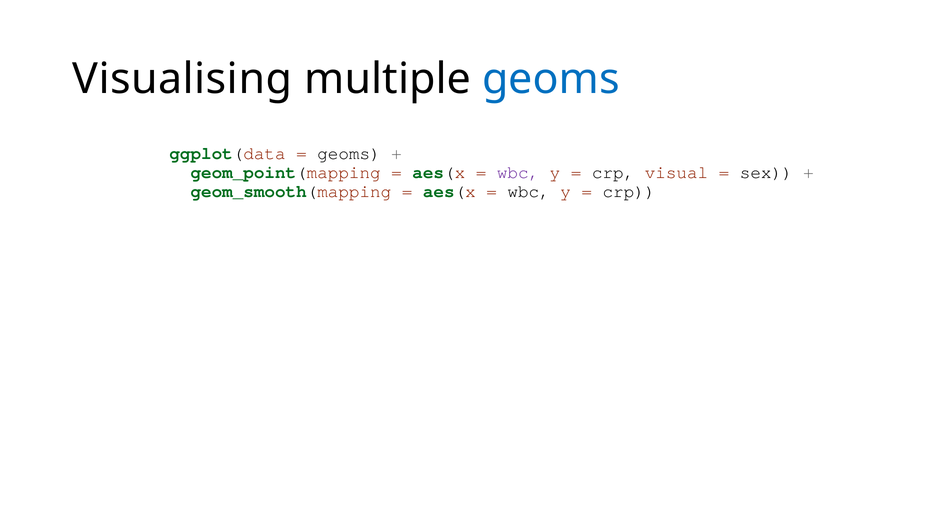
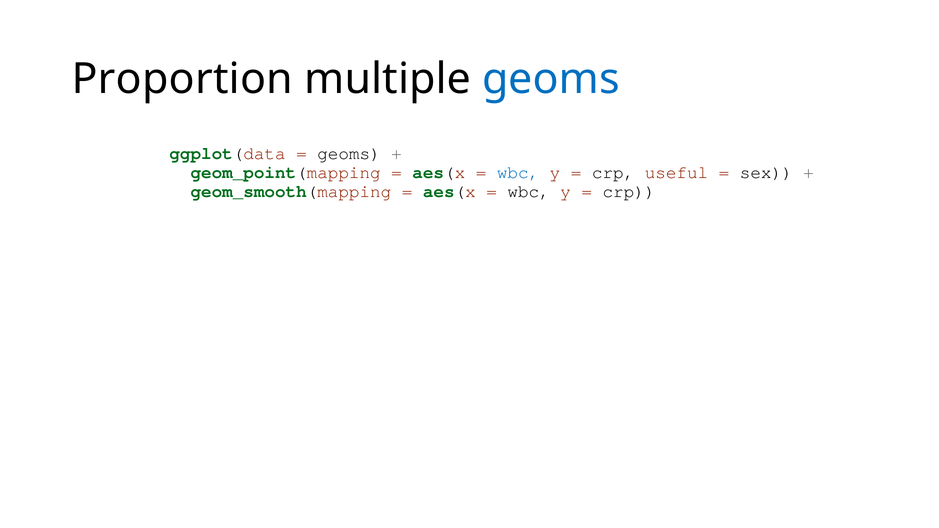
Visualising: Visualising -> Proportion (182, 79)
wbc colour: purple -> blue (518, 173)
visual: visual -> useful (676, 173)
